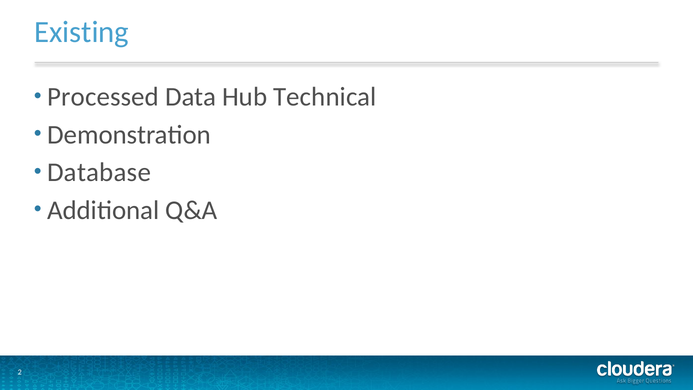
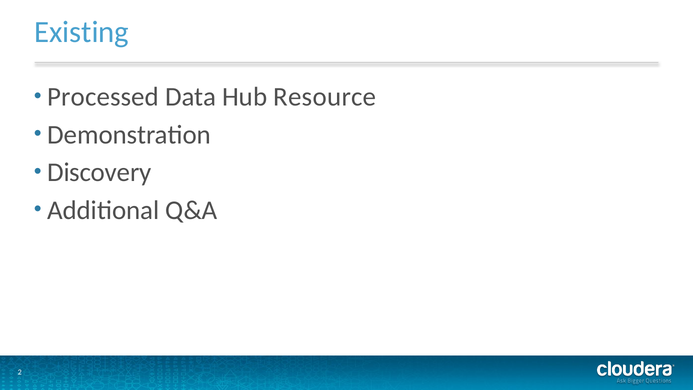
Technical: Technical -> Resource (325, 97)
Database: Database -> Discovery (99, 172)
